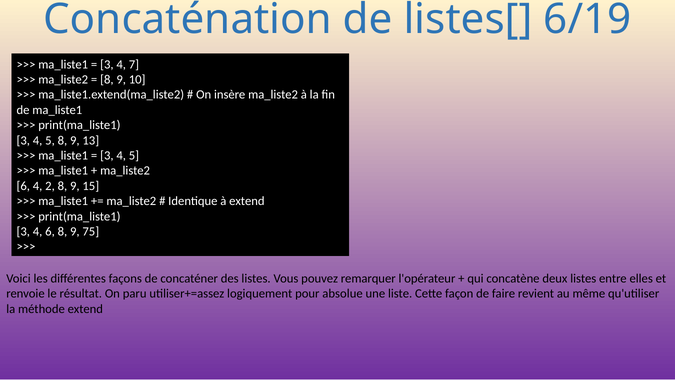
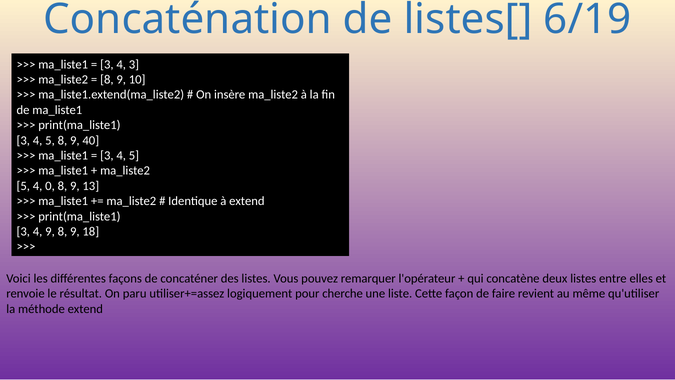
4 7: 7 -> 3 (134, 64)
13: 13 -> 40 (91, 140)
6: 6 -> 5 (23, 186)
2: 2 -> 0 (50, 186)
15: 15 -> 13 (91, 186)
4 6: 6 -> 9 (50, 231)
75: 75 -> 18 (91, 231)
absolue: absolue -> cherche (343, 294)
